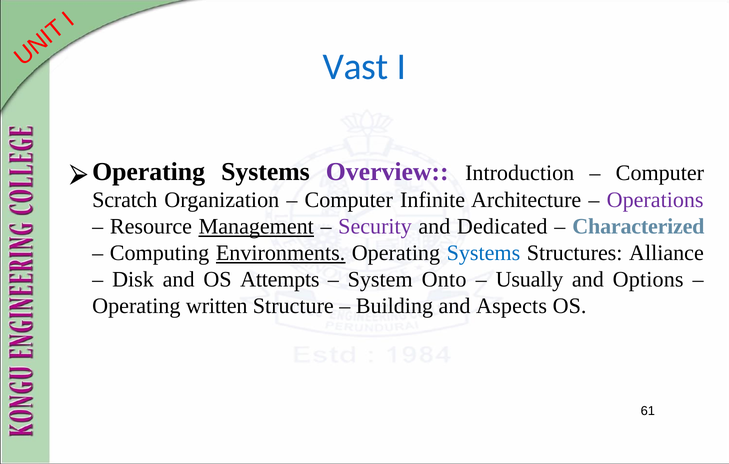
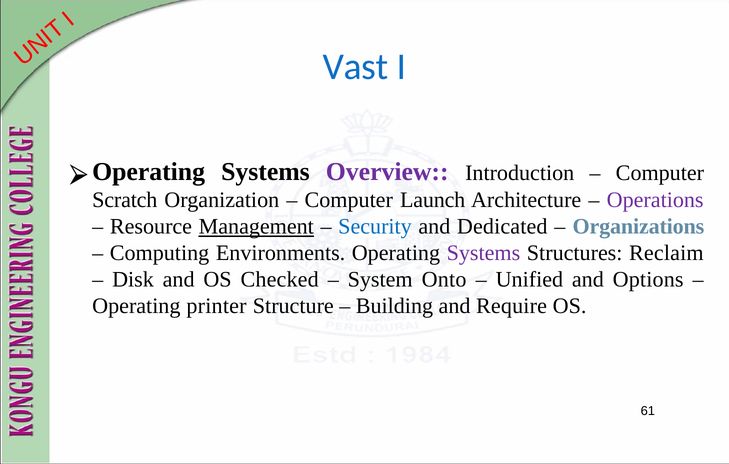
Infinite: Infinite -> Launch (433, 200)
Security colour: purple -> blue (375, 227)
Characterized: Characterized -> Organizations (638, 227)
Environments underline: present -> none (281, 253)
Systems colour: blue -> purple (483, 253)
Alliance: Alliance -> Reclaim (666, 253)
Attempts: Attempts -> Checked (280, 280)
Usually: Usually -> Unified (529, 280)
written: written -> printer (217, 306)
Aspects: Aspects -> Require (512, 306)
